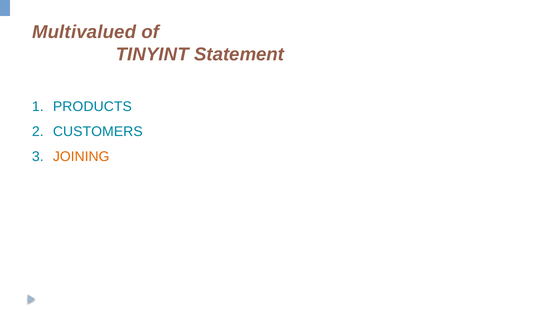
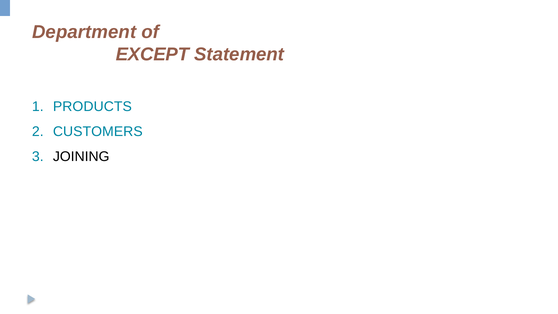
Multivalued: Multivalued -> Department (84, 32)
TINYINT: TINYINT -> EXCEPT (152, 54)
JOINING colour: orange -> black (81, 157)
